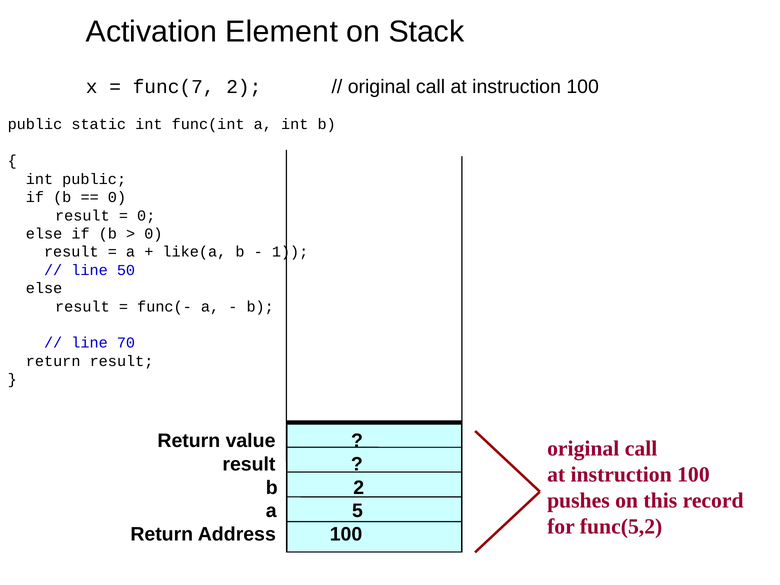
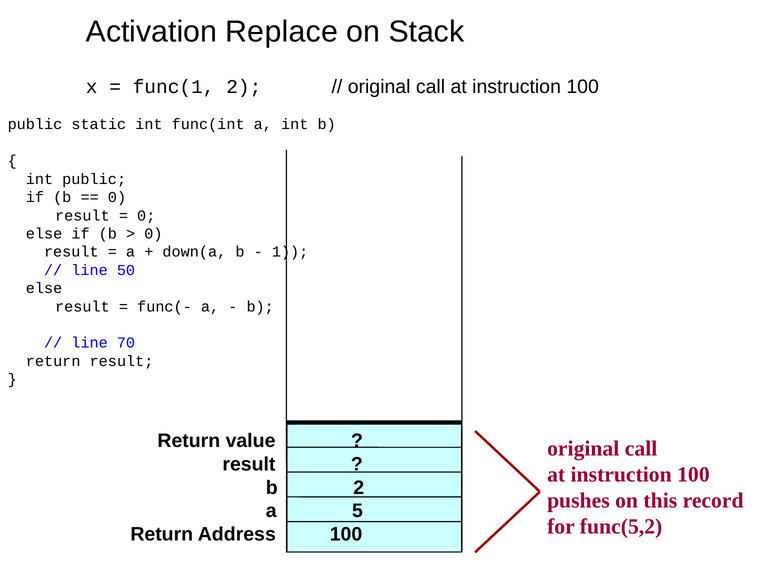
Element: Element -> Replace (282, 32)
func(7: func(7 -> func(1 (174, 87)
like(a: like(a -> down(a (194, 252)
